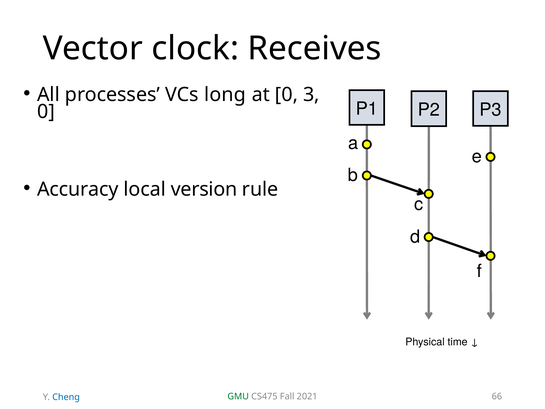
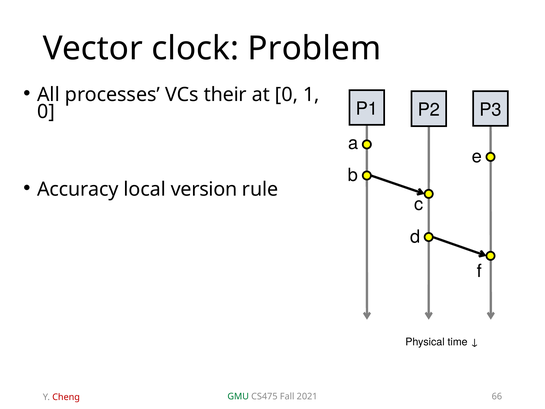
Receives: Receives -> Problem (314, 49)
long: long -> their (225, 95)
3: 3 -> 1 (311, 95)
Cheng colour: blue -> red (66, 397)
